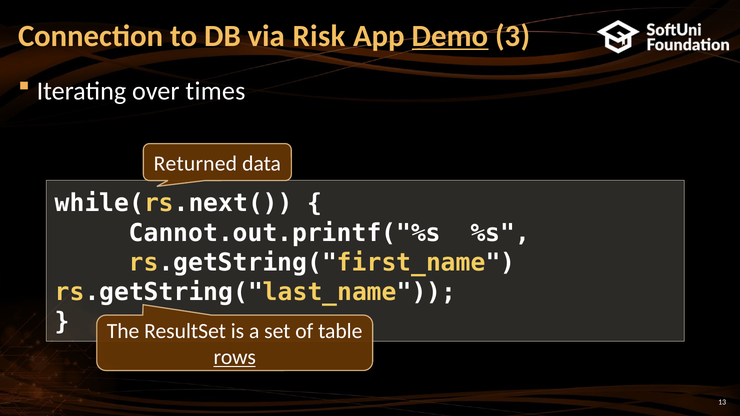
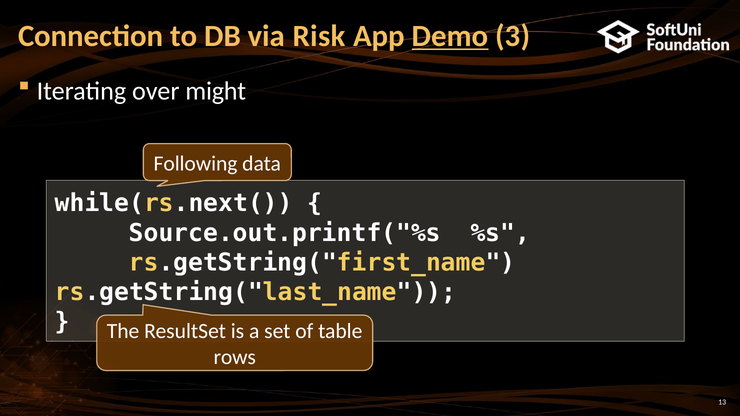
times: times -> might (216, 91)
Returned: Returned -> Following (196, 164)
Cannot.out.printf("%s: Cannot.out.printf("%s -> Source.out.printf("%s (285, 233)
rows underline: present -> none (235, 358)
